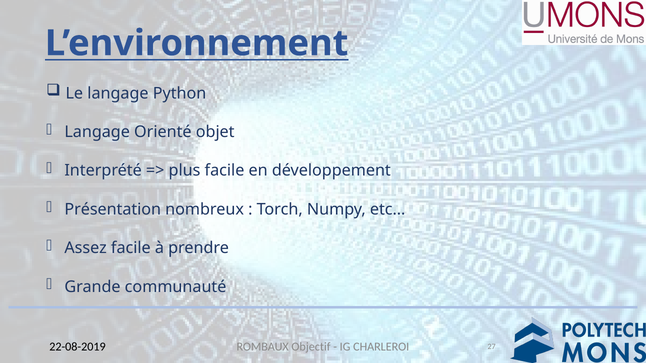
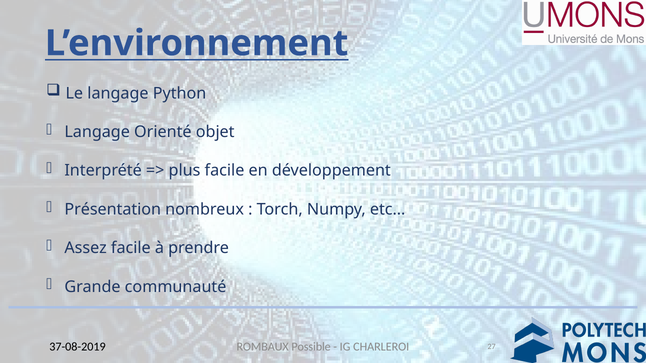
22-08-2019: 22-08-2019 -> 37-08-2019 (77, 347)
Objectif: Objectif -> Possible (311, 347)
